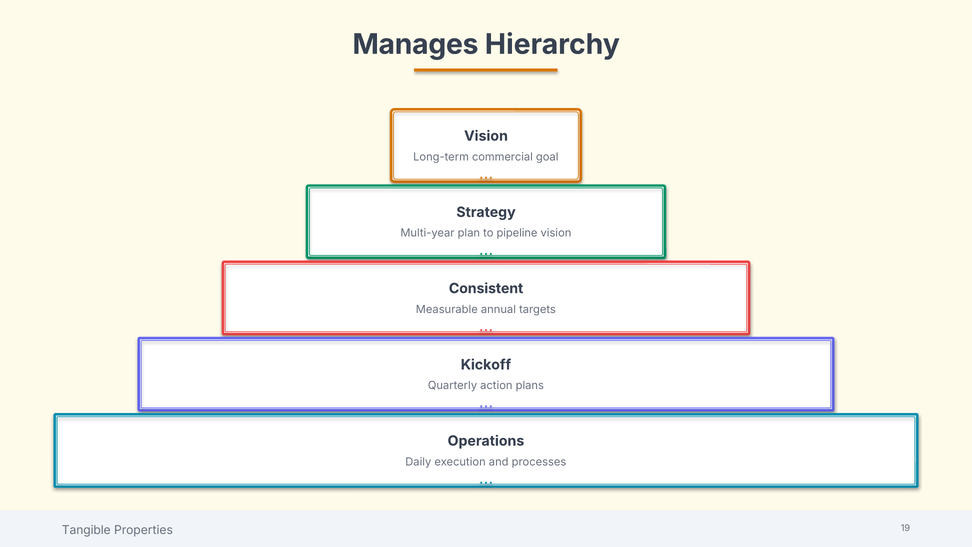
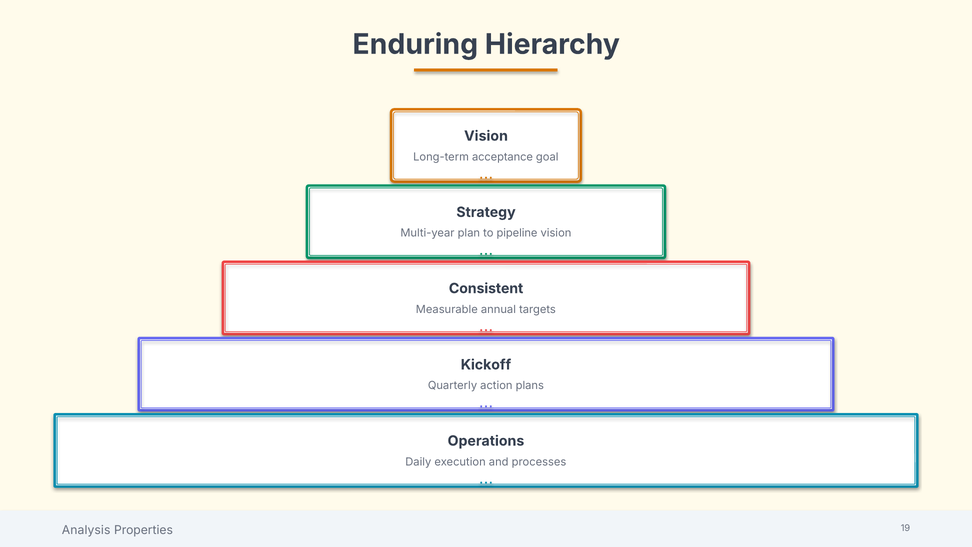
Manages: Manages -> Enduring (415, 44)
commercial: commercial -> acceptance (502, 157)
Tangible: Tangible -> Analysis (86, 530)
